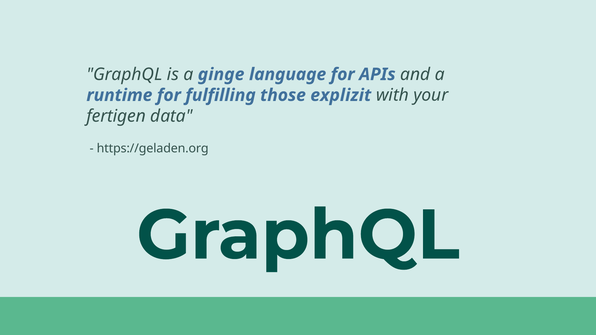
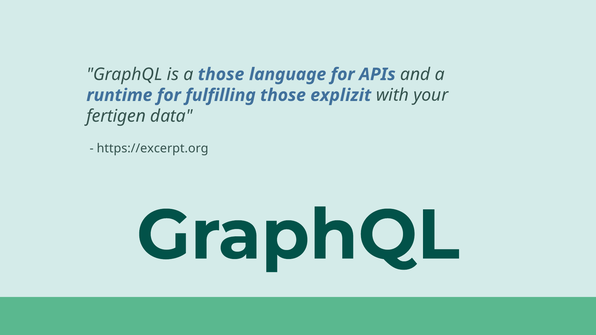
a ginge: ginge -> those (221, 74)
https://geladen.org: https://geladen.org -> https://excerpt.org (153, 149)
